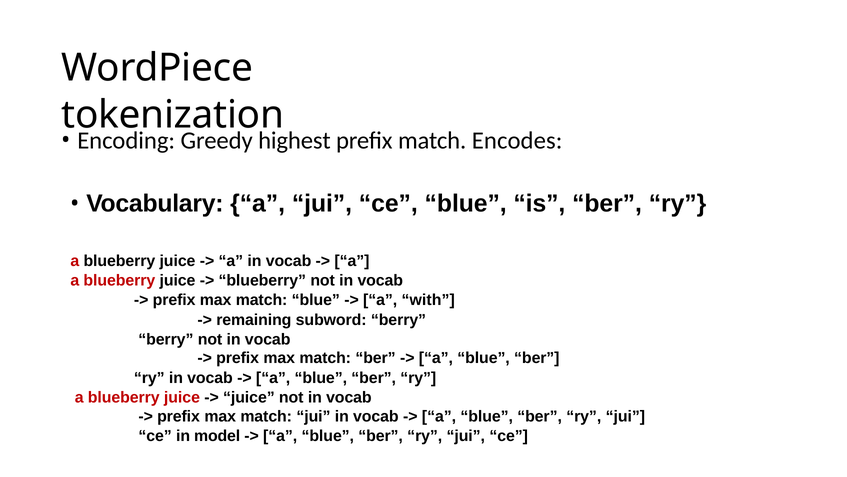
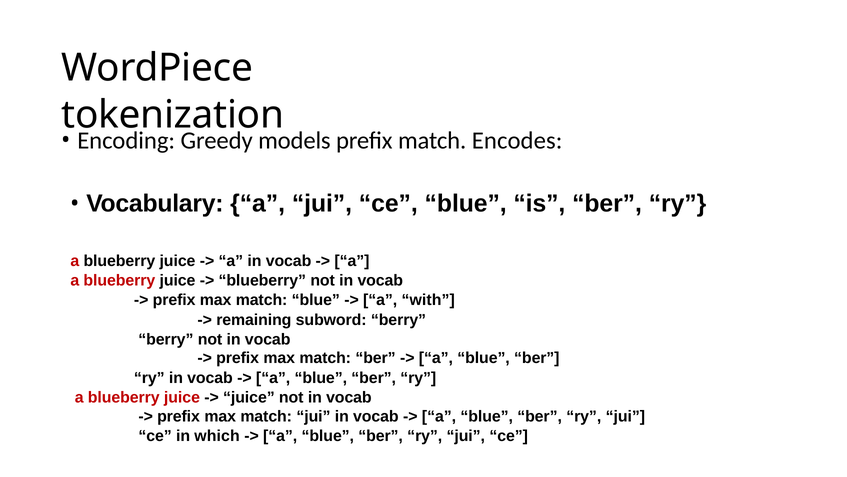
highest: highest -> models (294, 140)
model: model -> which (217, 435)
